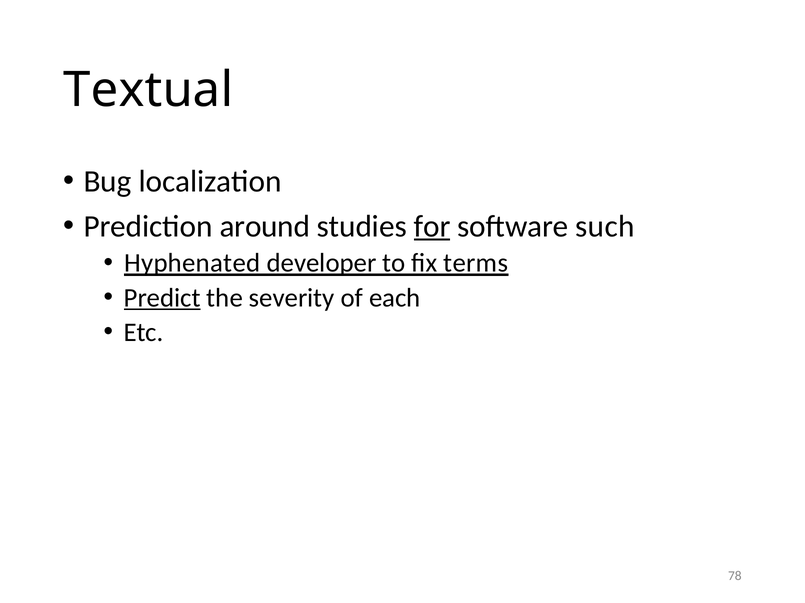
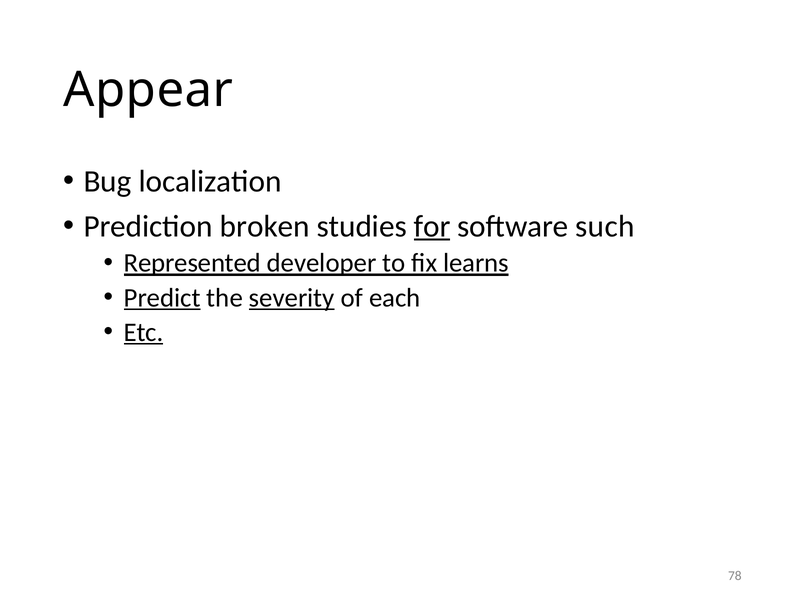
Textual: Textual -> Appear (148, 90)
around: around -> broken (265, 226)
Hyphenated: Hyphenated -> Represented (192, 263)
terms: terms -> learns (476, 263)
severity underline: none -> present (292, 298)
Etc underline: none -> present (144, 333)
